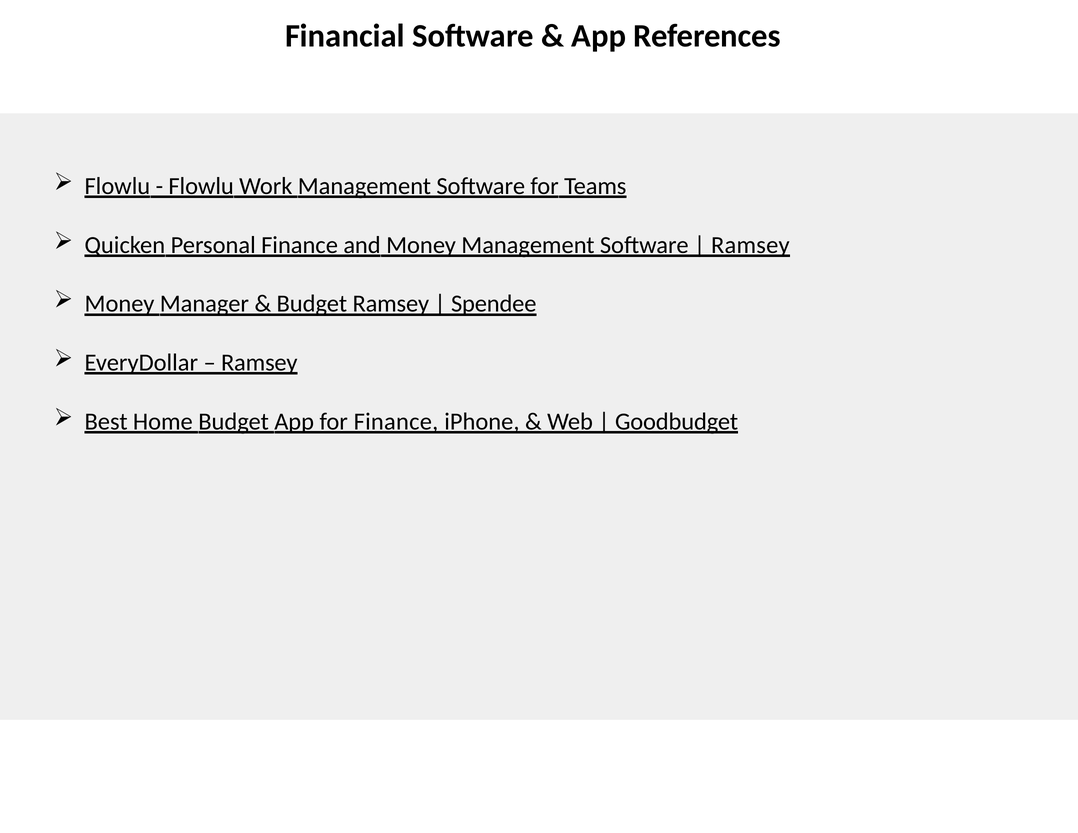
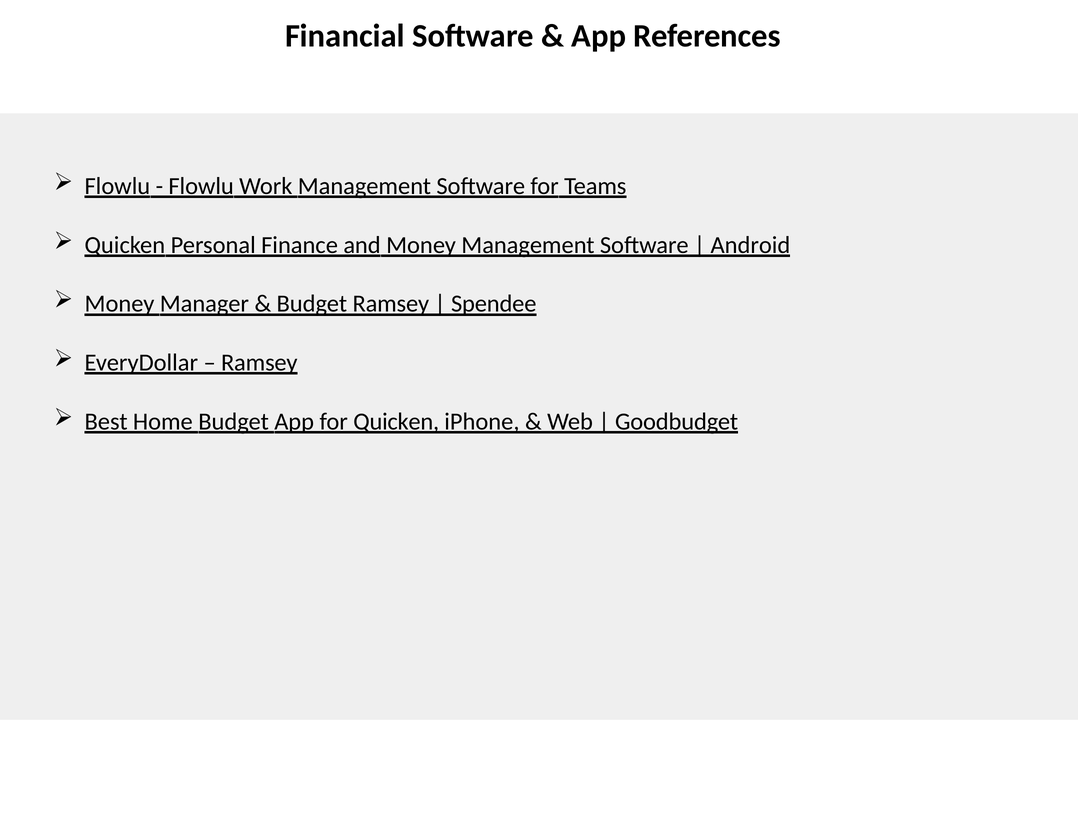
Ramsey: Ramsey -> Android (750, 245)
for Finance: Finance -> Quicken (396, 421)
